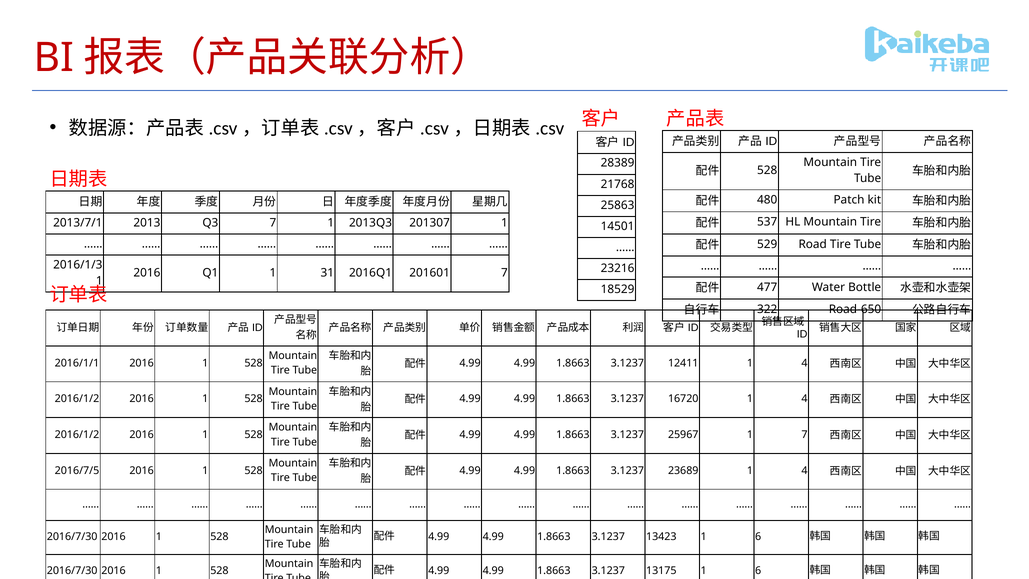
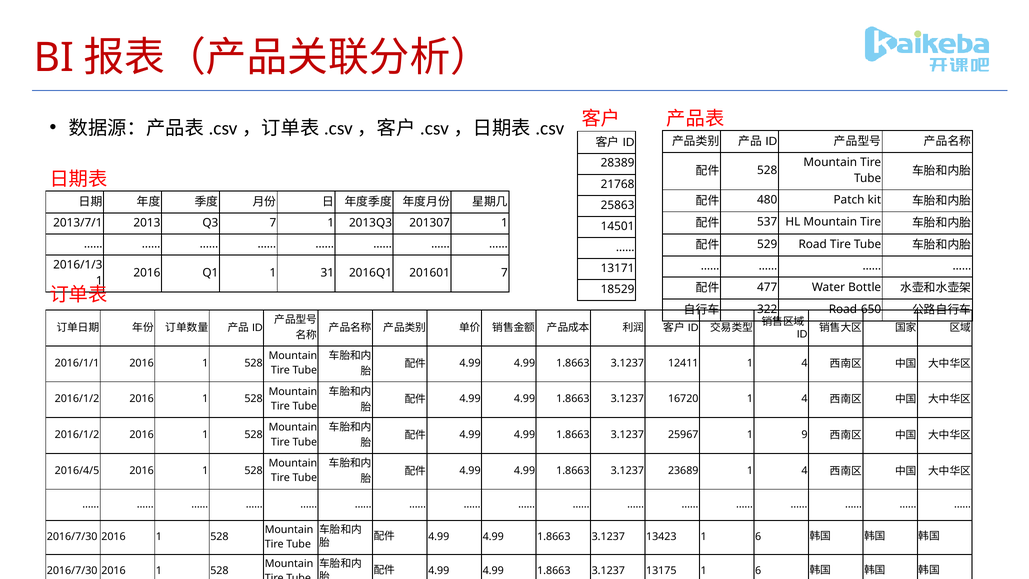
23216: 23216 -> 13171 (618, 268)
1 7: 7 -> 9 (804, 435)
2016/7/5: 2016/7/5 -> 2016/4/5 (77, 470)
